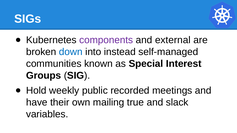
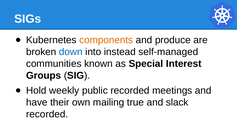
components colour: purple -> orange (106, 40)
external: external -> produce (173, 40)
variables: variables -> recorded (47, 114)
